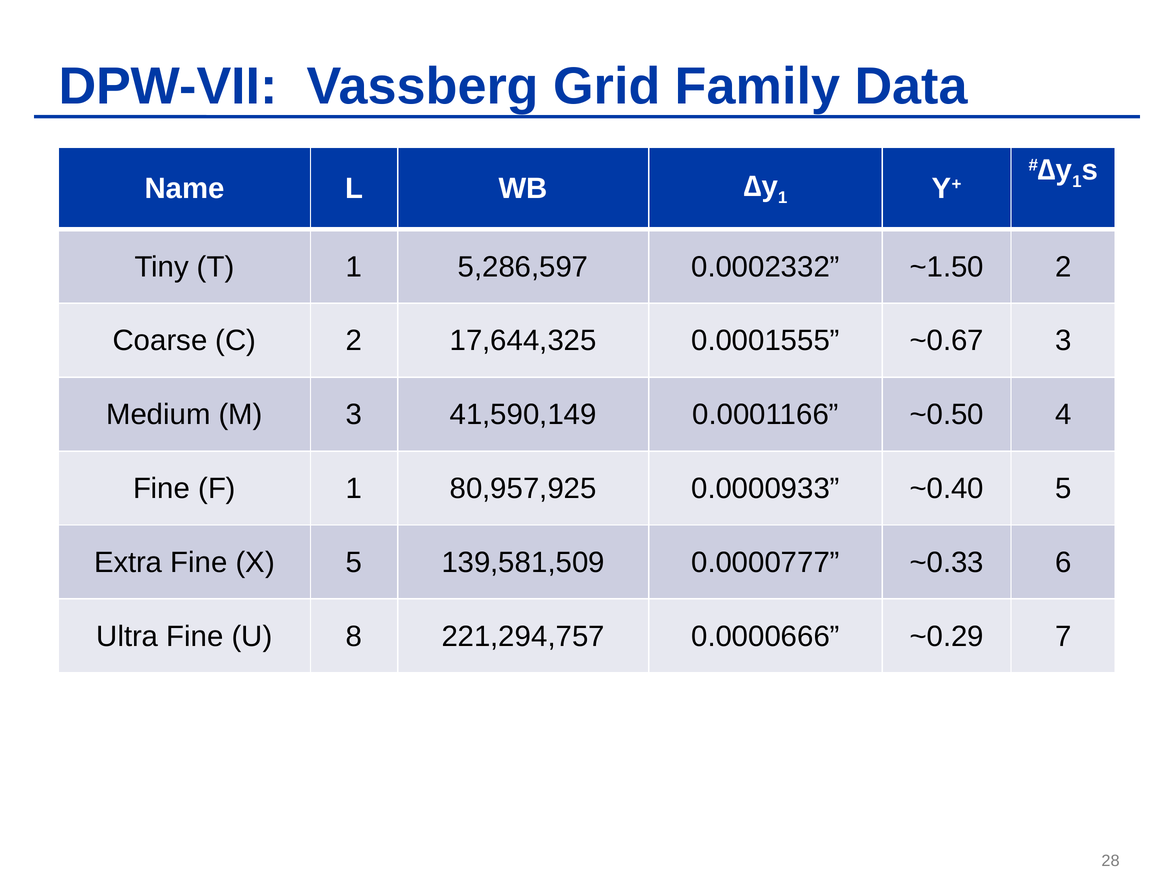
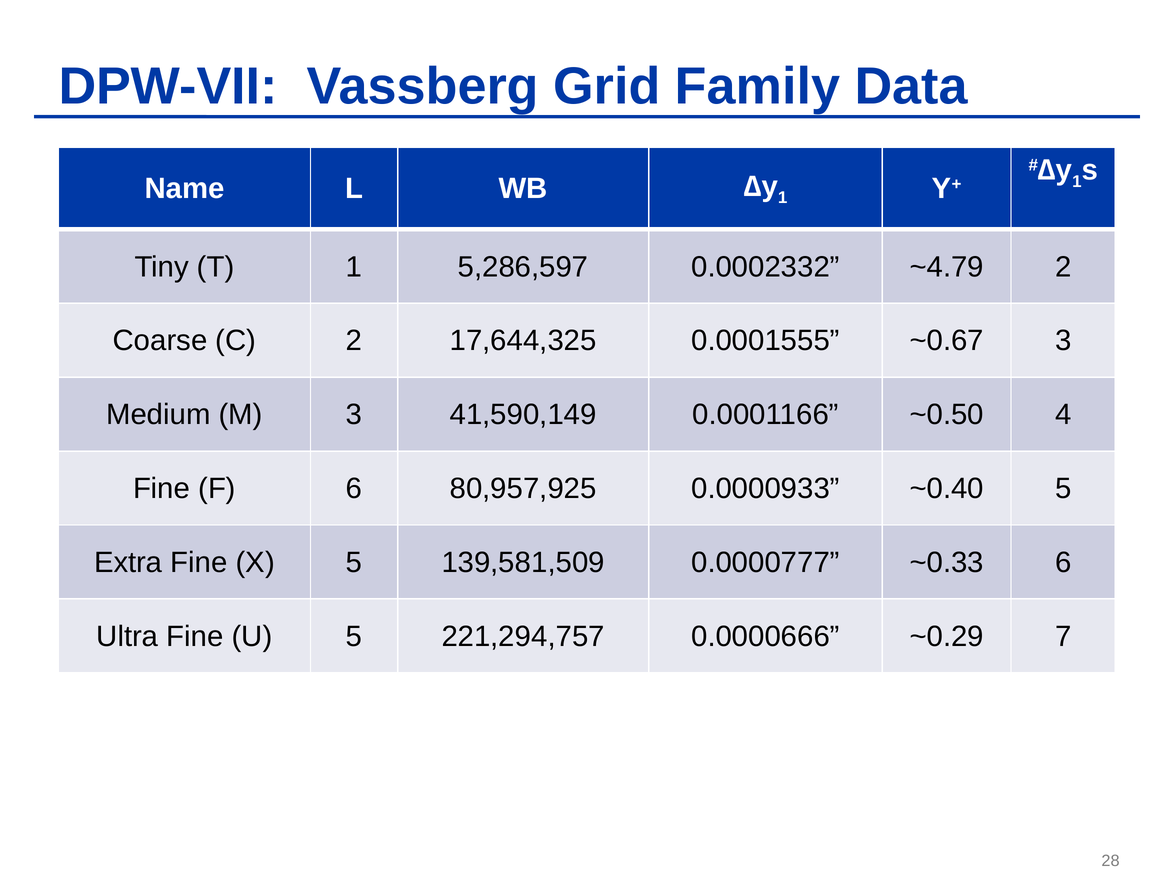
~1.50: ~1.50 -> ~4.79 (947, 267)
F 1: 1 -> 6 (354, 488)
U 8: 8 -> 5 (354, 636)
